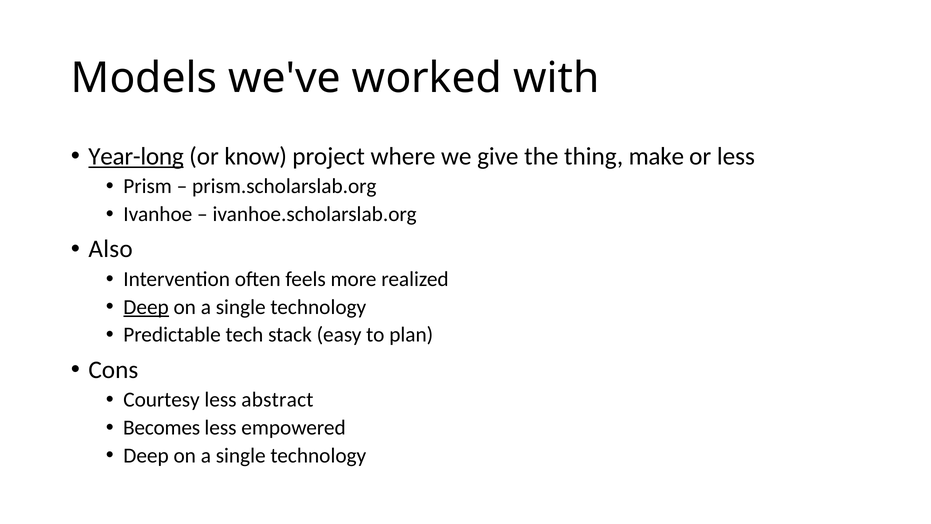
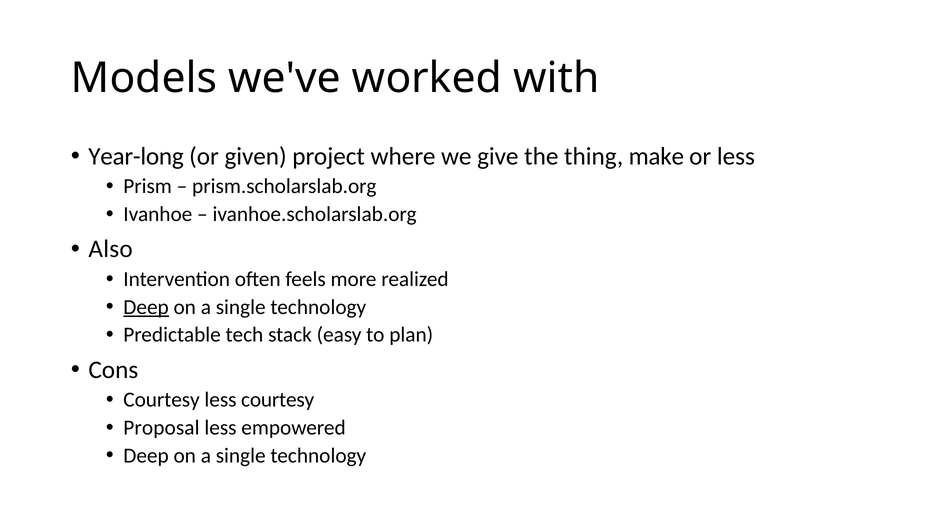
Year-long underline: present -> none (136, 156)
know: know -> given (256, 156)
less abstract: abstract -> courtesy (278, 400)
Becomes: Becomes -> Proposal (161, 427)
